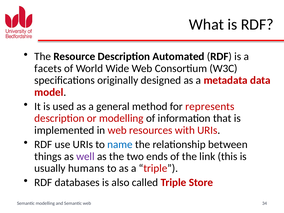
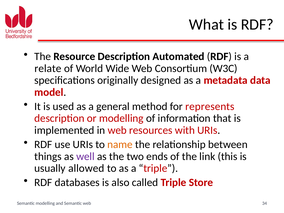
facets: facets -> relate (48, 68)
name colour: blue -> orange (120, 144)
humans: humans -> allowed (86, 168)
